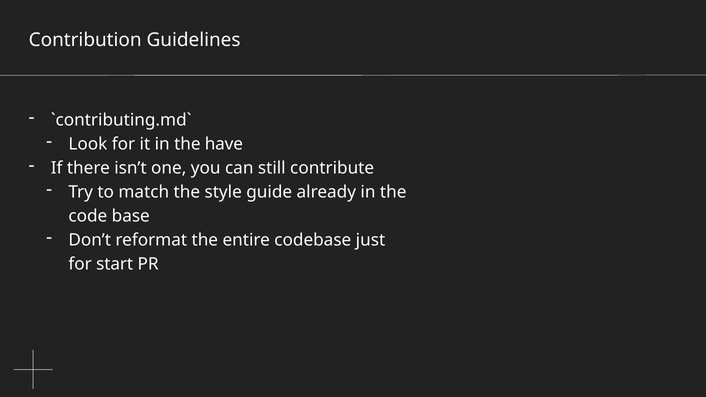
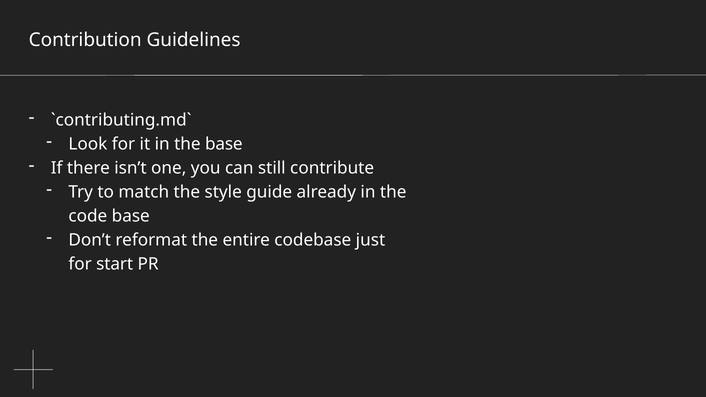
the have: have -> base (224, 144)
